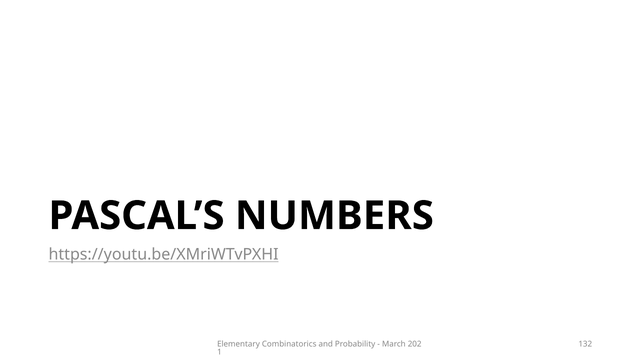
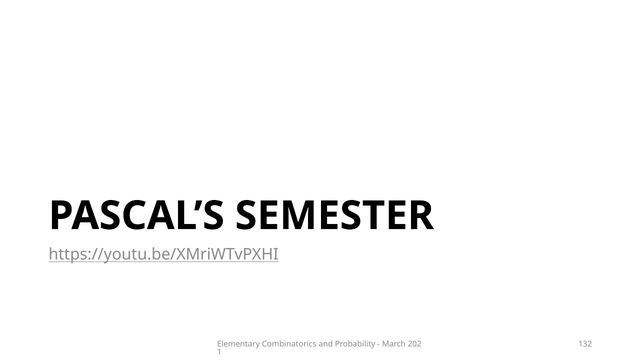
NUMBERS: NUMBERS -> SEMESTER (334, 216)
